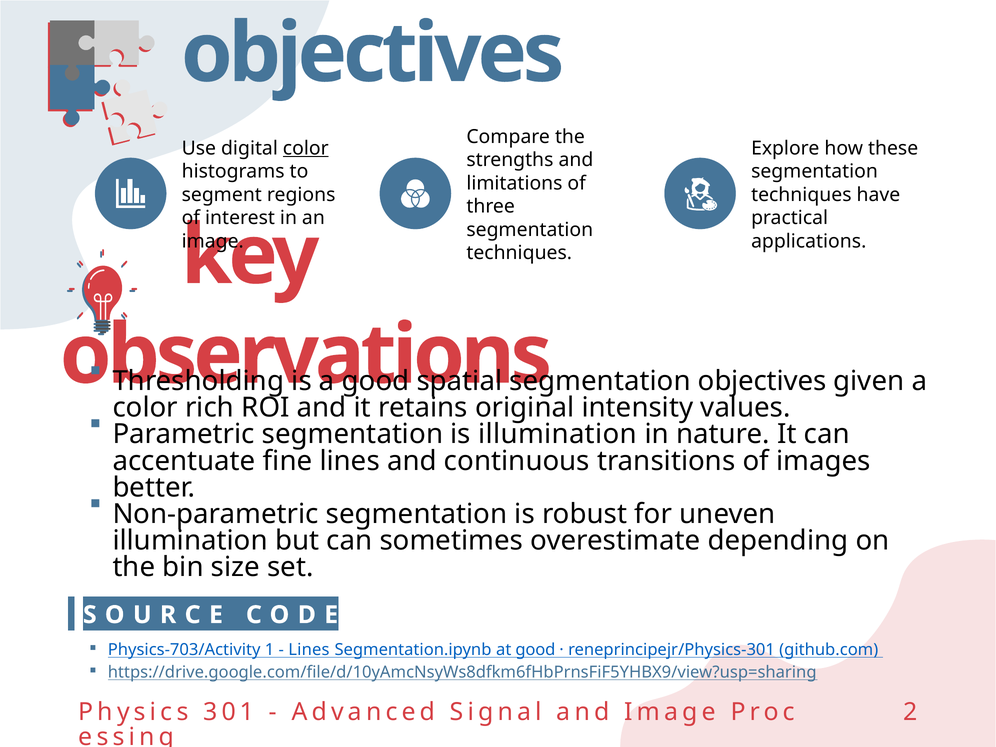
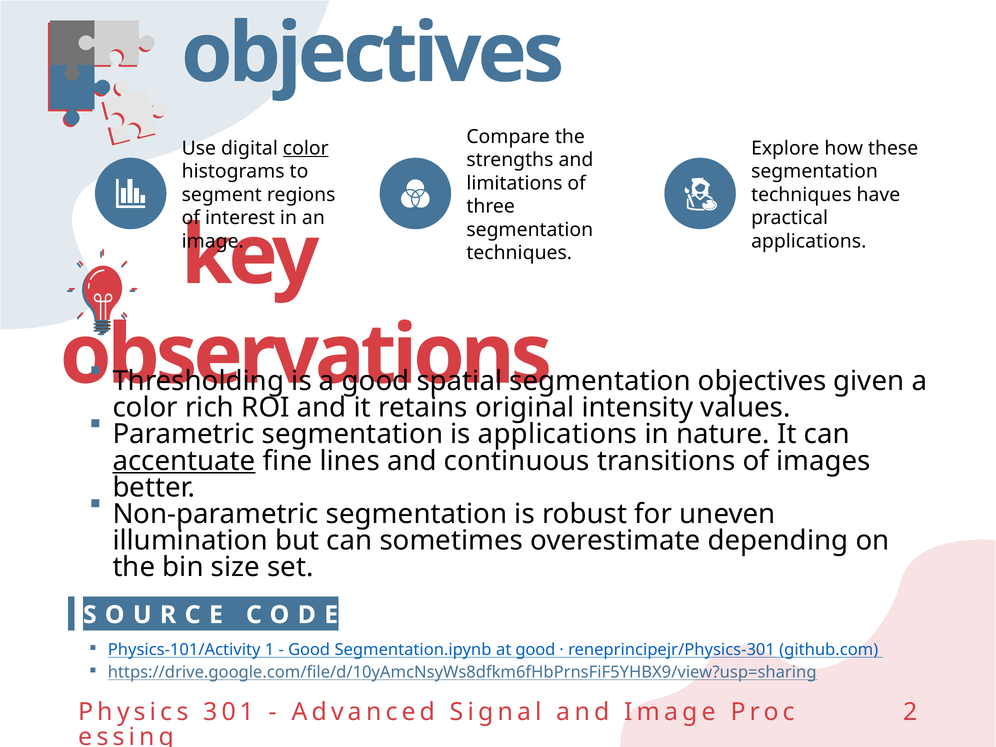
is illumination: illumination -> applications (558, 434)
accentuate underline: none -> present (184, 461)
Physics-703/Activity: Physics-703/Activity -> Physics-101/Activity (184, 650)
Lines: Lines -> Good (309, 650)
